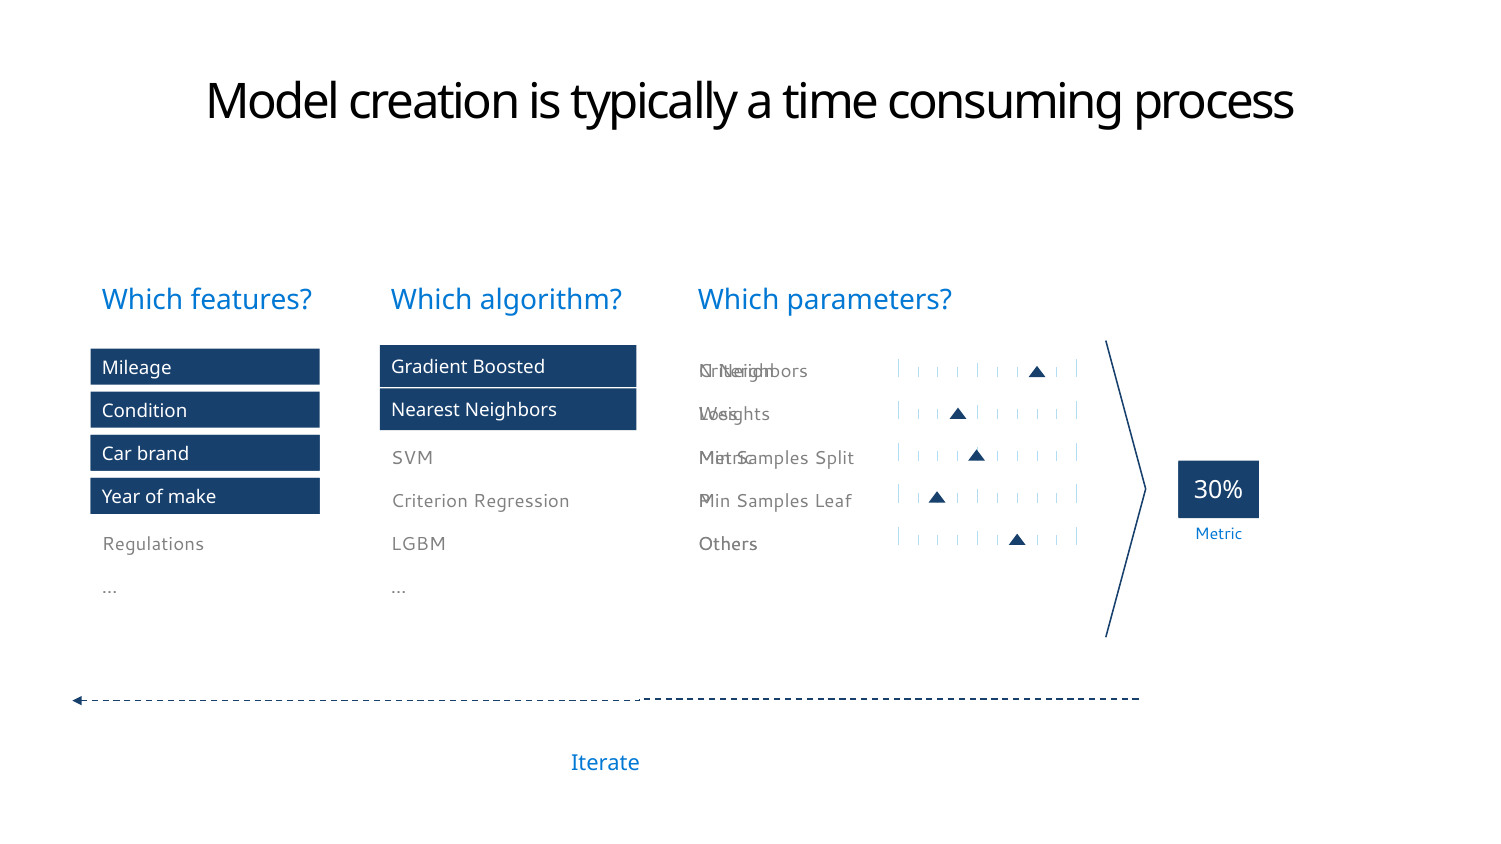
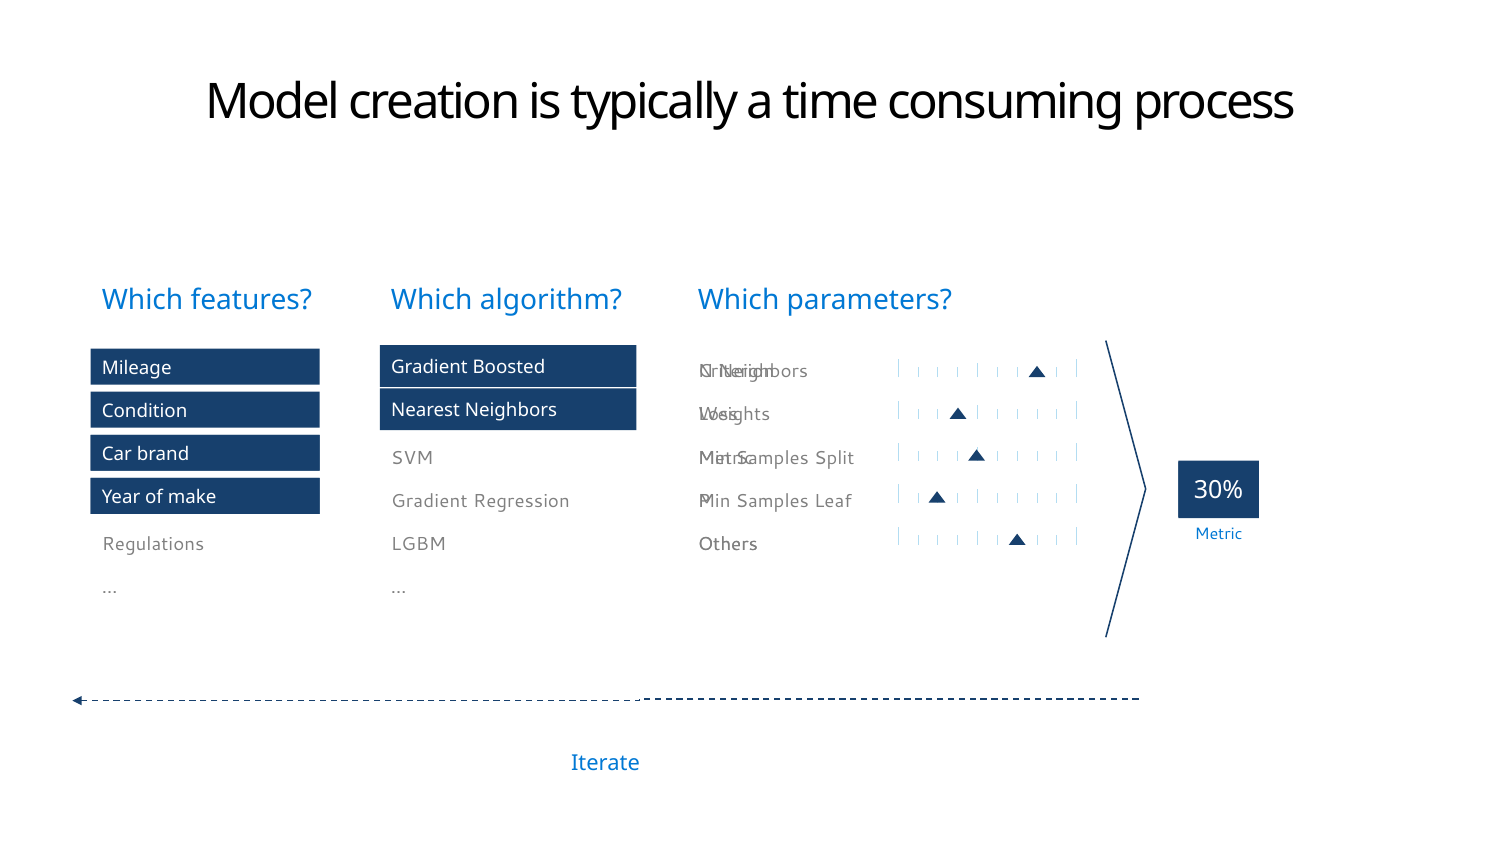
Criterion: Criterion -> Gradient (429, 501)
